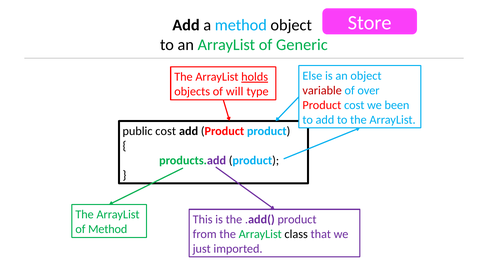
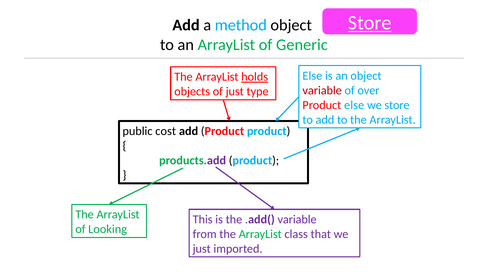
Store underline: none -> present (370, 23)
of will: will -> just (235, 91)
Product cost: cost -> else (354, 105)
we been: been -> store (397, 105)
.add( product: product -> variable (297, 219)
of Method: Method -> Looking (108, 229)
class colour: black -> purple (296, 234)
